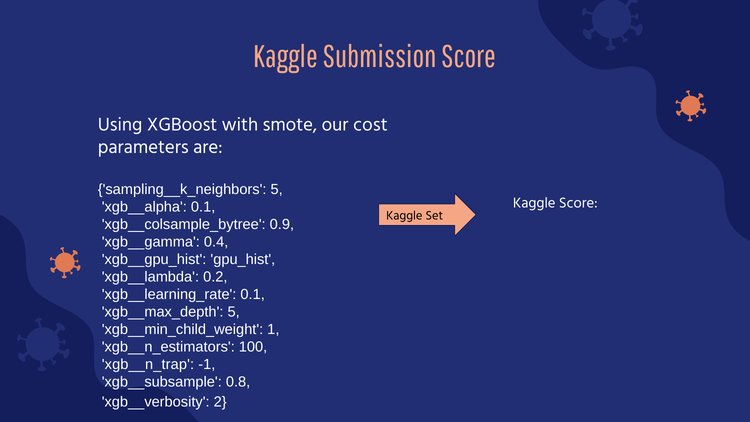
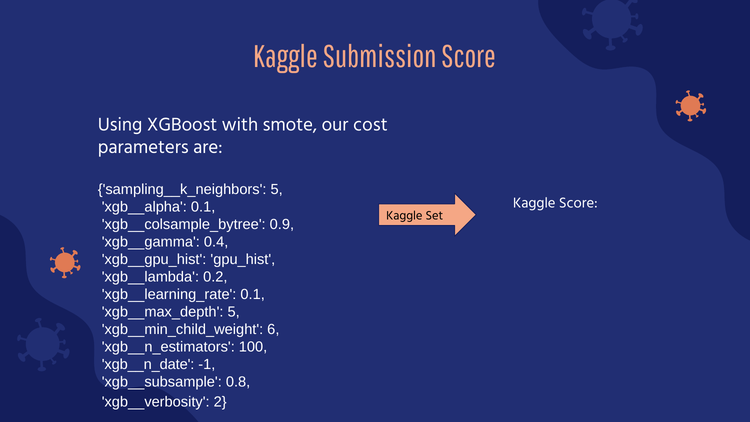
1: 1 -> 6 (273, 329)
xgb__n_trap: xgb__n_trap -> xgb__n_date (148, 364)
